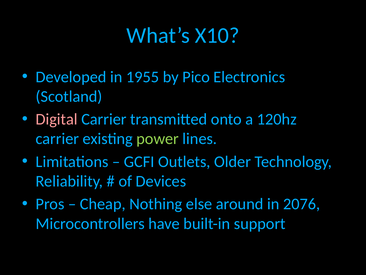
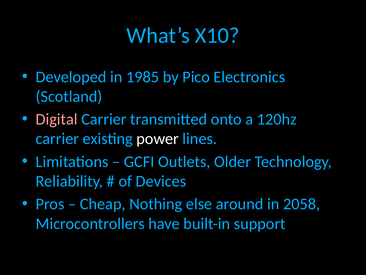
1955: 1955 -> 1985 (143, 77)
power colour: light green -> white (158, 139)
2076: 2076 -> 2058 (302, 204)
